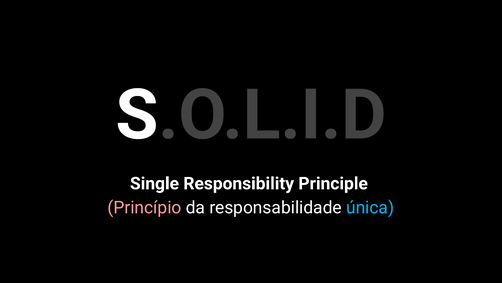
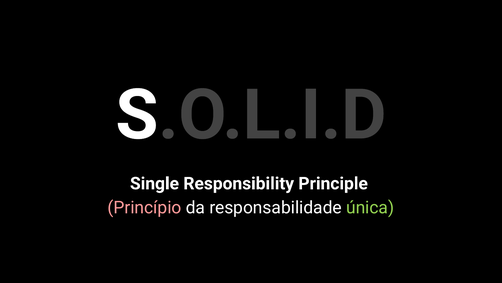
única colour: light blue -> light green (370, 207)
